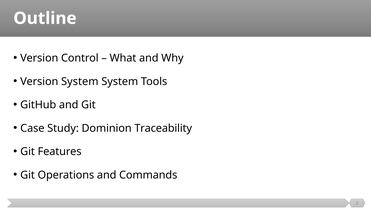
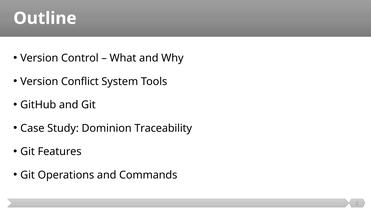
Version System: System -> Conflict (80, 81)
